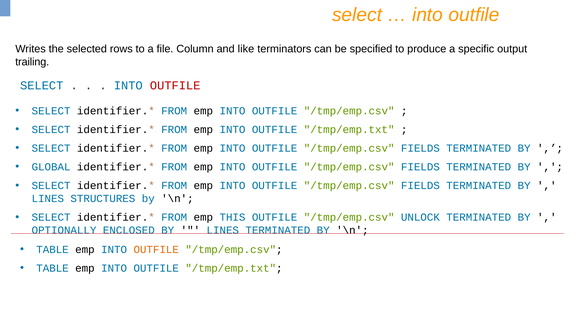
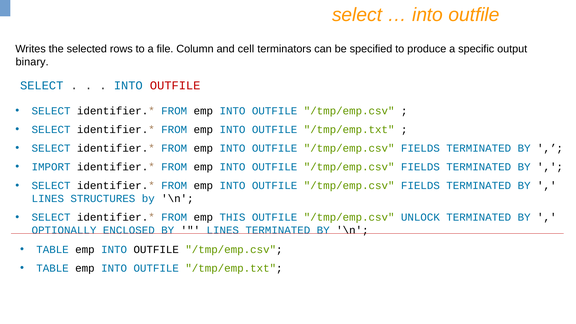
like: like -> cell (246, 49)
trailing: trailing -> binary (32, 62)
GLOBAL: GLOBAL -> IMPORT (51, 167)
OUTFILE colour: orange -> black (156, 250)
